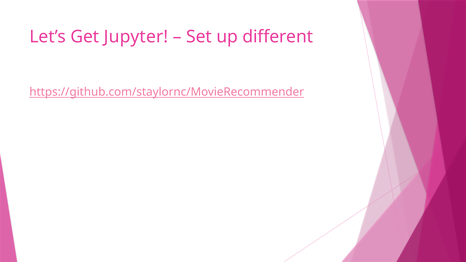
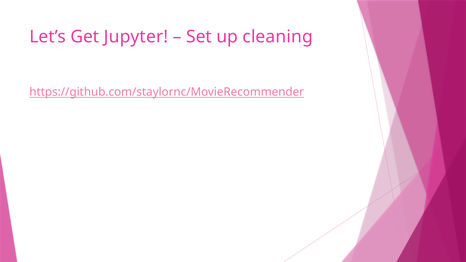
different: different -> cleaning (278, 37)
